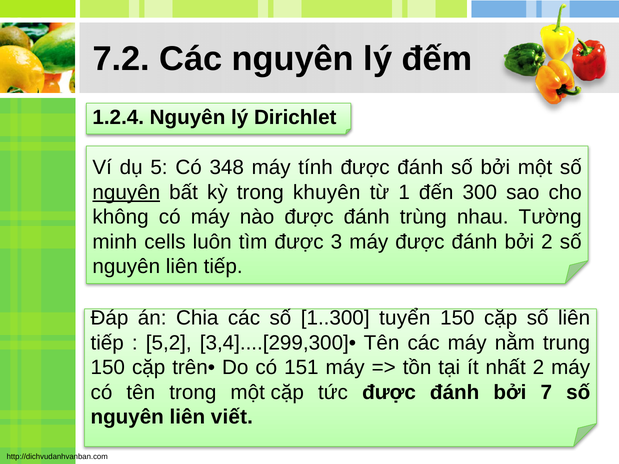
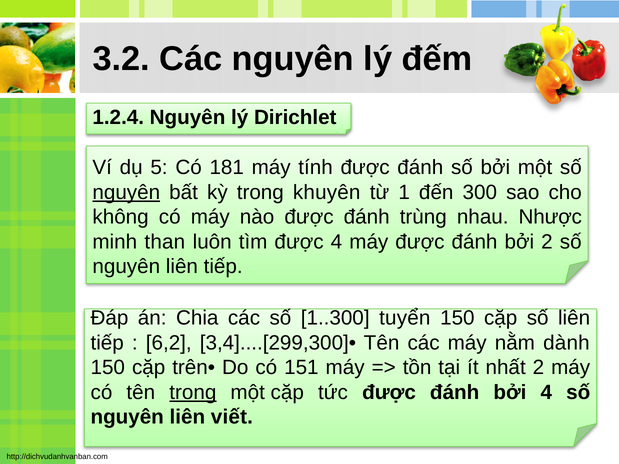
7.2: 7.2 -> 3.2 (121, 59)
348: 348 -> 181 (227, 168)
Tường: Tường -> Nhược (550, 217)
cells: cells -> than (165, 242)
được 3: 3 -> 4 (336, 242)
5,2: 5,2 -> 6,2 (169, 343)
trung: trung -> dành (566, 343)
trong underline: none -> present (193, 393)
bởi 7: 7 -> 4 (546, 393)
